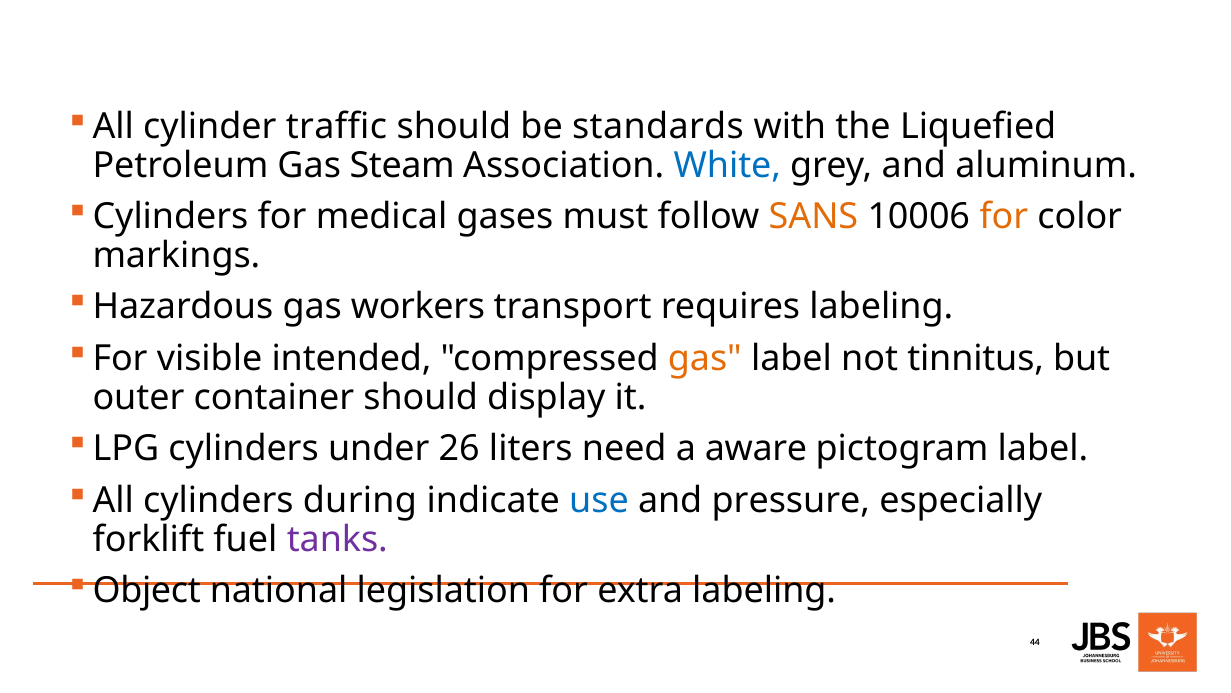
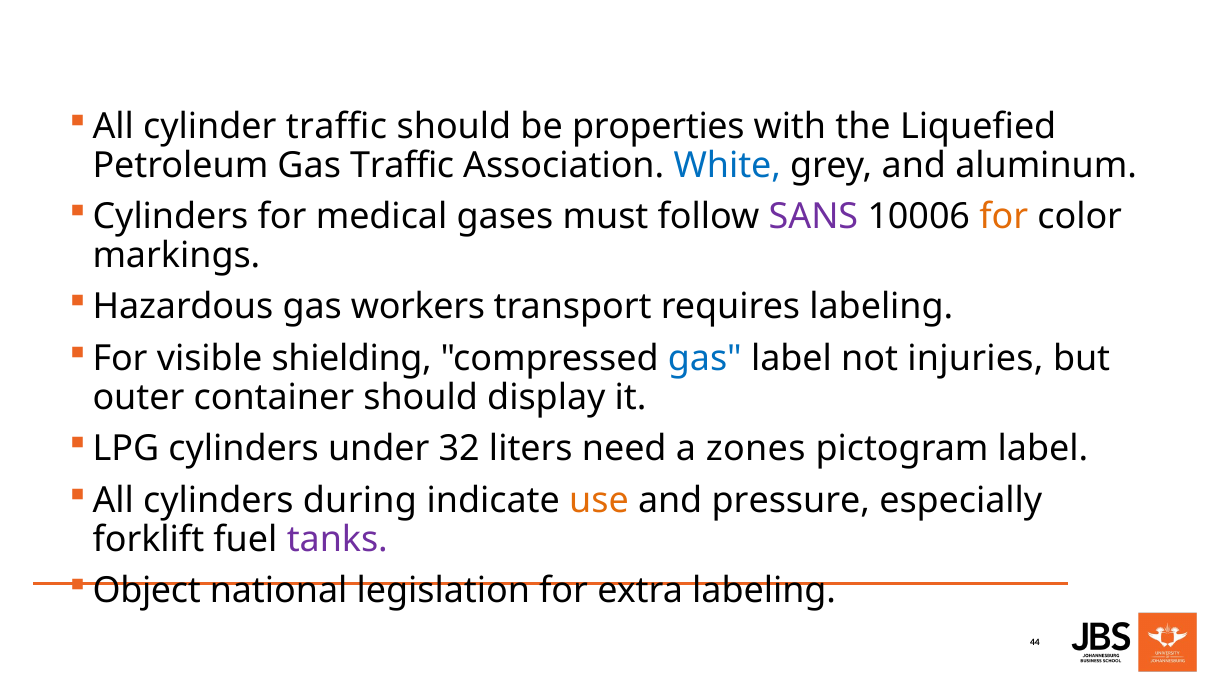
standards: standards -> properties (658, 126)
Gas Steam: Steam -> Traffic (402, 165)
SANS colour: orange -> purple (813, 217)
intended: intended -> shielding (352, 358)
gas colour: orange -> blue (705, 358)
tinnitus: tinnitus -> injuries (975, 358)
26: 26 -> 32 (459, 449)
aware: aware -> zones (756, 449)
use colour: blue -> orange (599, 500)
